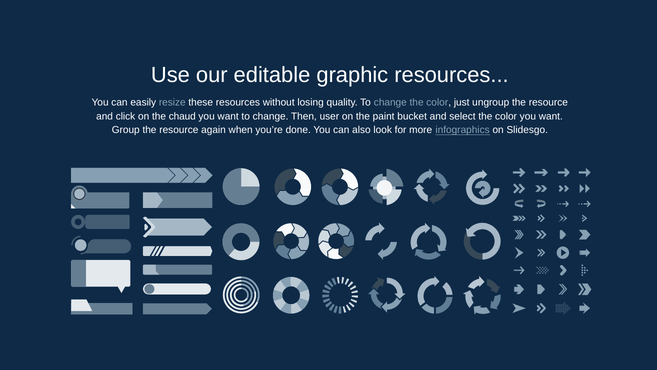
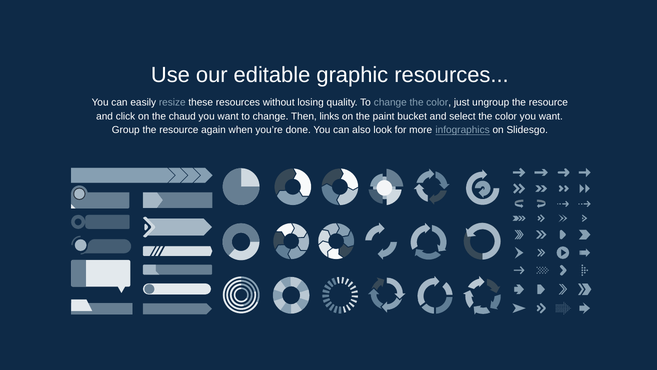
user: user -> links (329, 116)
